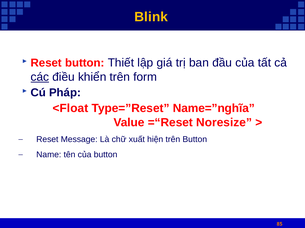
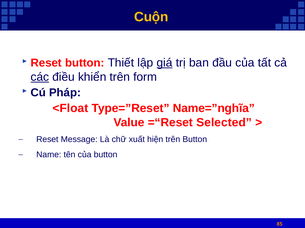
Blink: Blink -> Cuộn (151, 17)
giá underline: none -> present (165, 63)
Noresize: Noresize -> Selected (224, 123)
